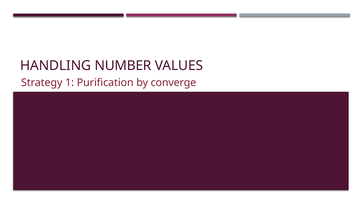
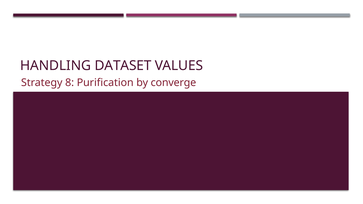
NUMBER: NUMBER -> DATASET (123, 66)
1: 1 -> 8 (70, 83)
